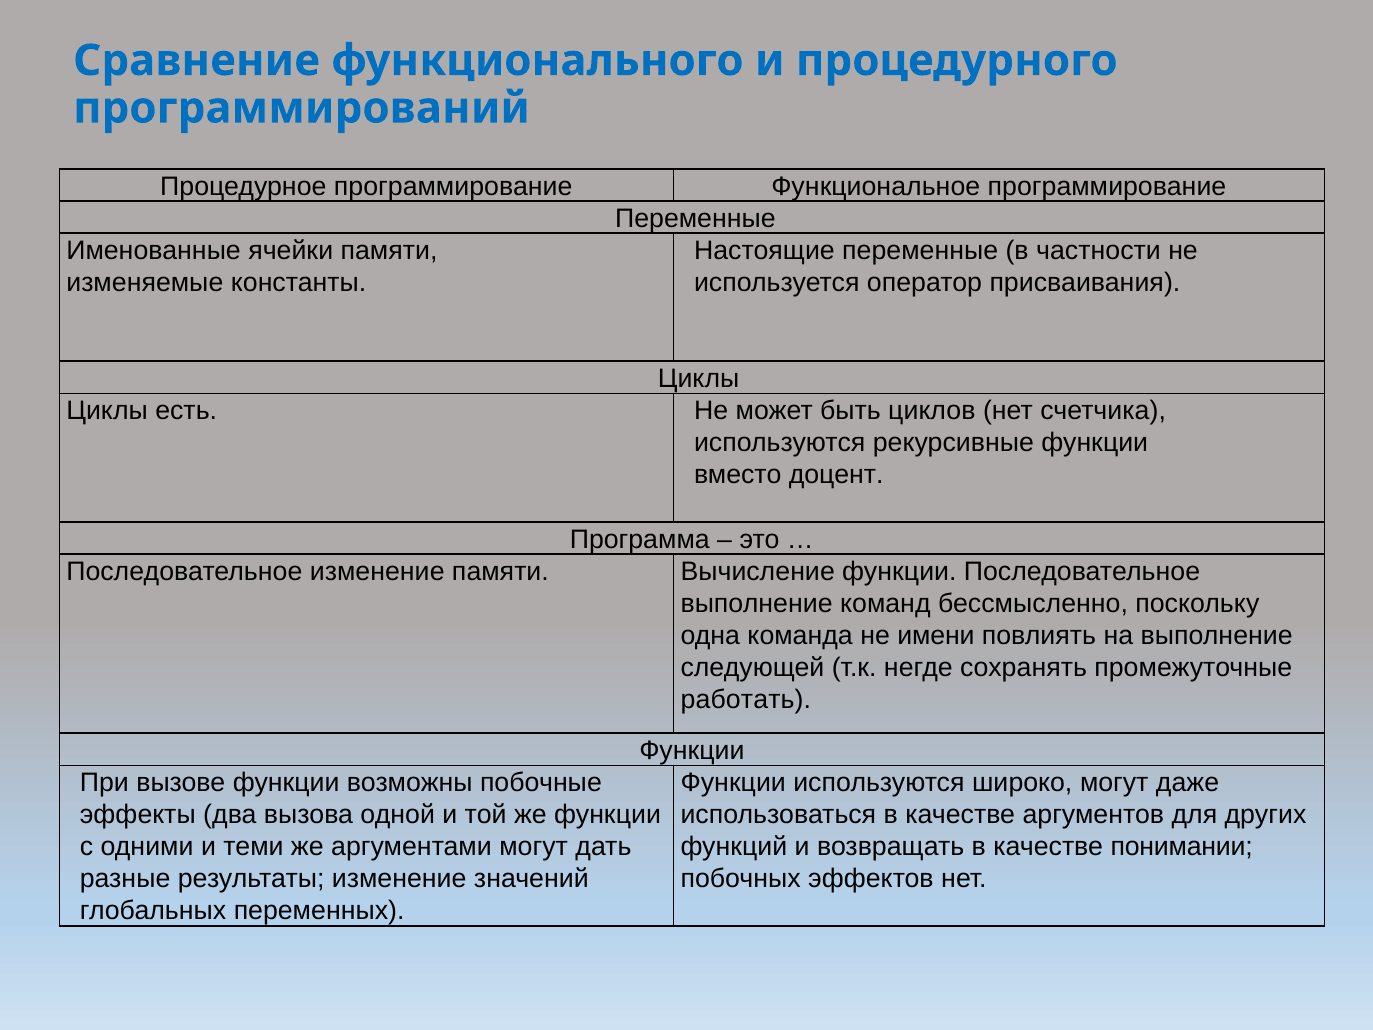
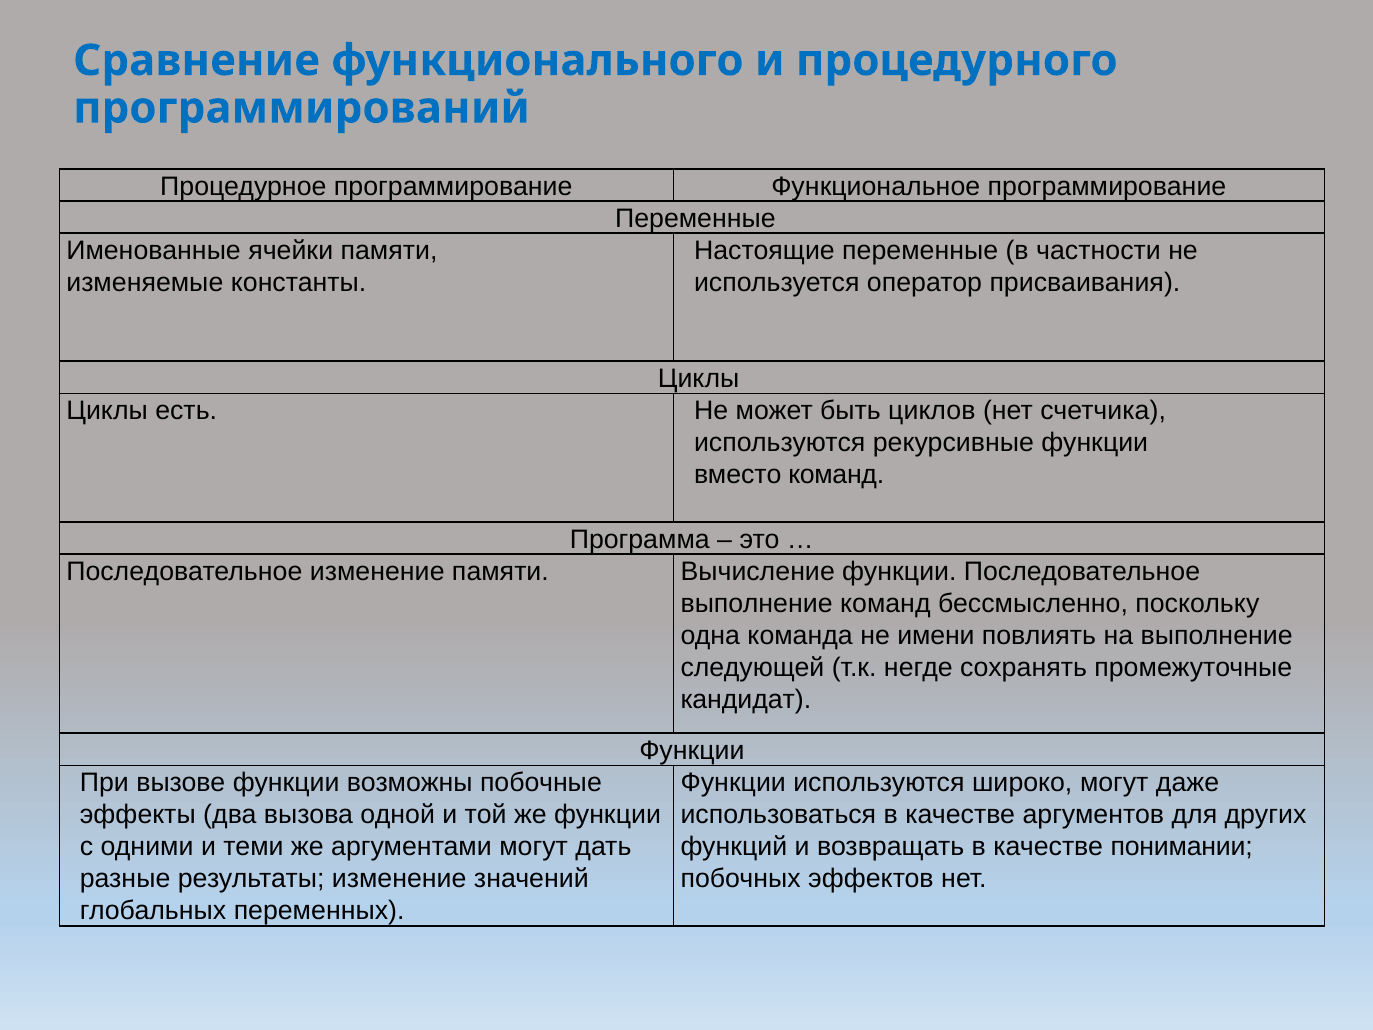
вместо доцент: доцент -> команд (836, 475)
работать: работать -> кандидат (746, 699)
